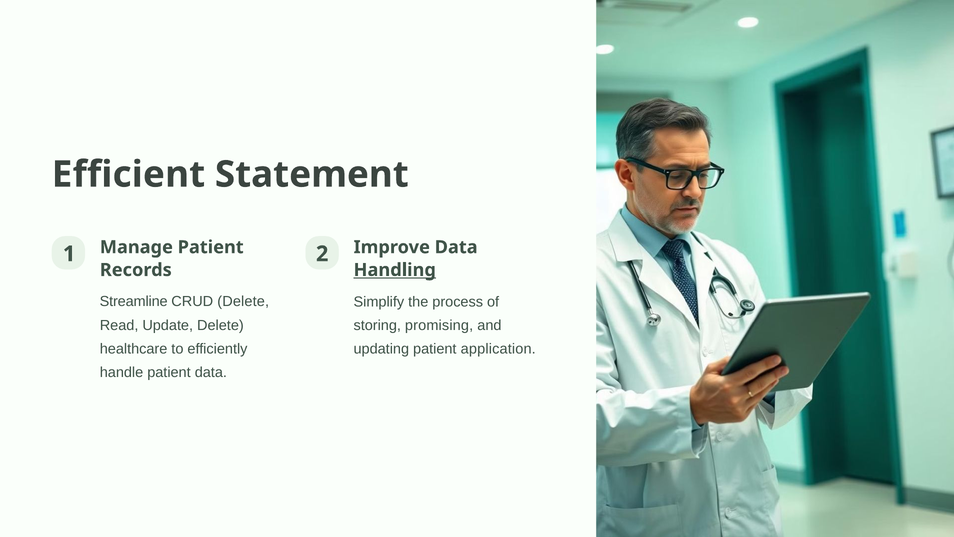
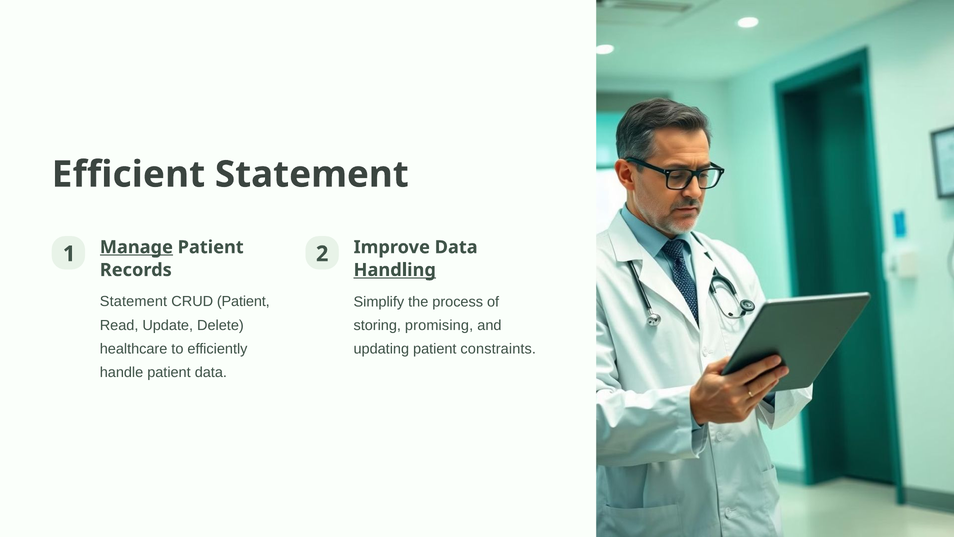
Manage underline: none -> present (136, 247)
Streamline: Streamline -> Statement (134, 301)
CRUD Delete: Delete -> Patient (243, 301)
application: application -> constraints (498, 349)
